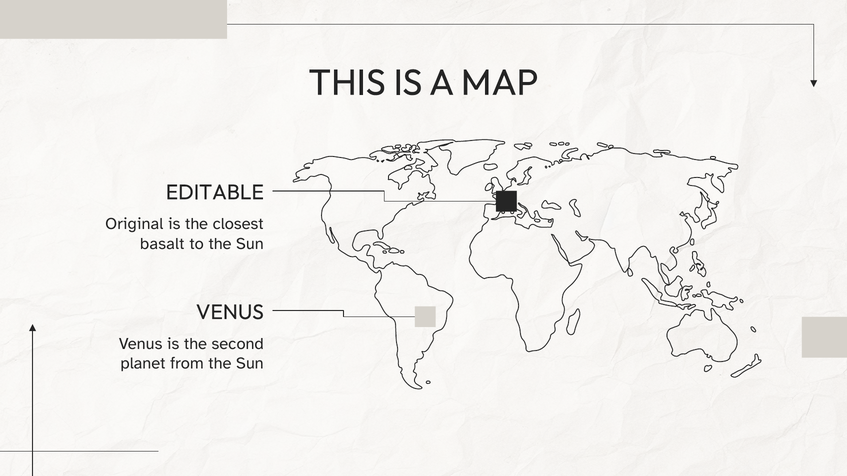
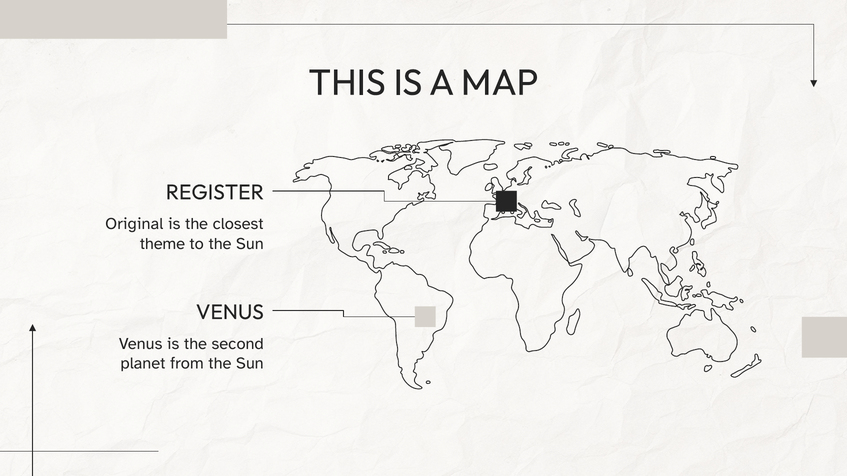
EDITABLE: EDITABLE -> REGISTER (215, 192)
basalt: basalt -> theme (162, 244)
